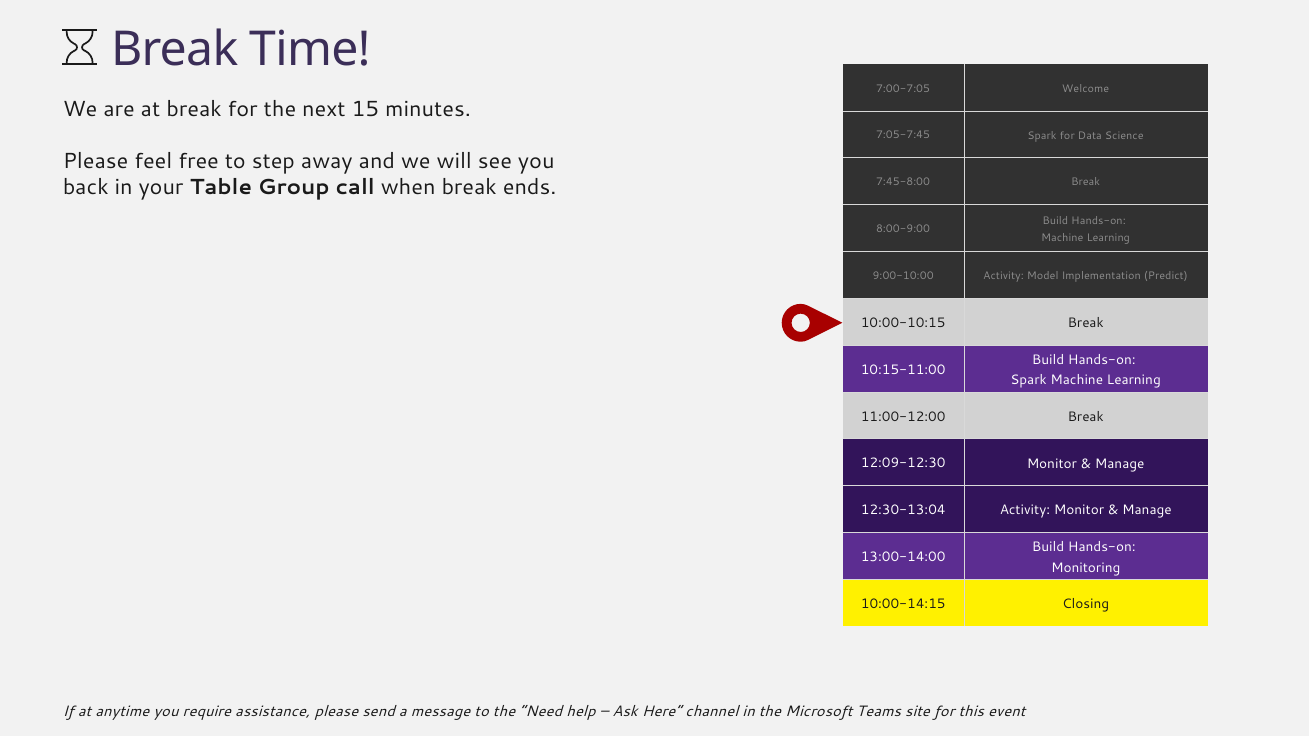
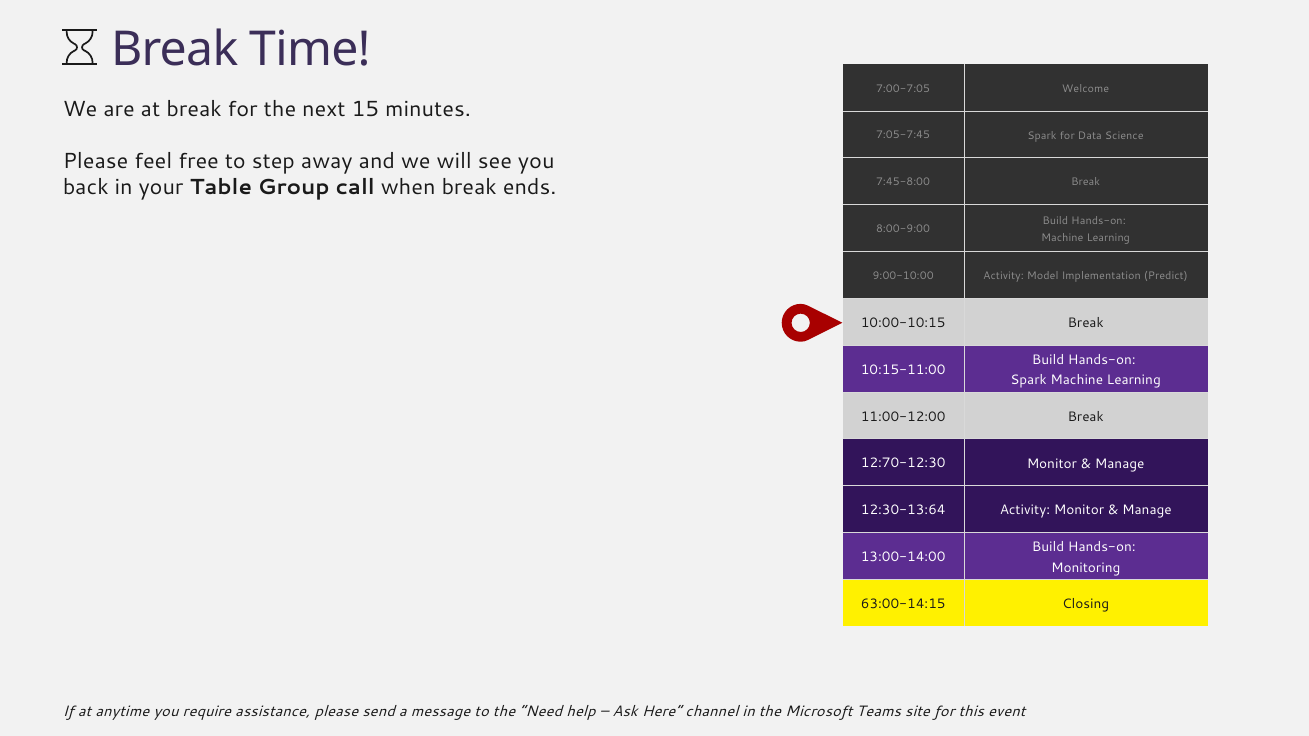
12:09-12:30: 12:09-12:30 -> 12:70-12:30 (903, 464)
12:30-13:04: 12:30-13:04 -> 12:30-13:64 (903, 510)
10:00-14:15: 10:00-14:15 -> 63:00-14:15 (903, 604)
